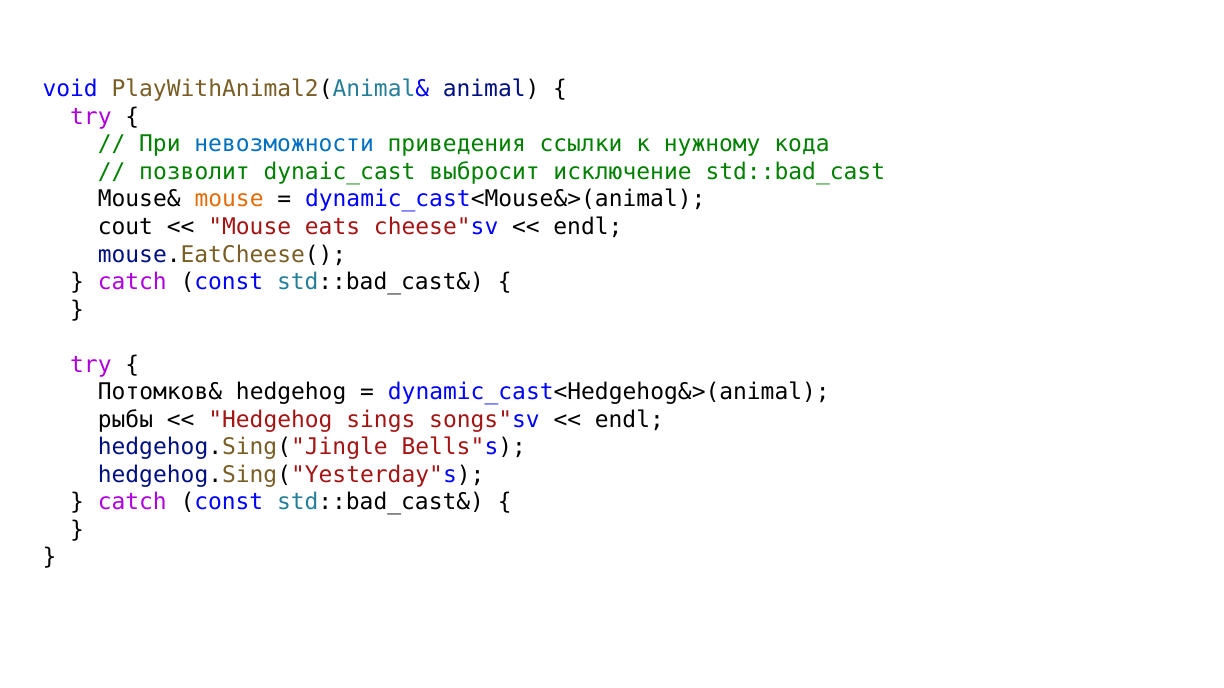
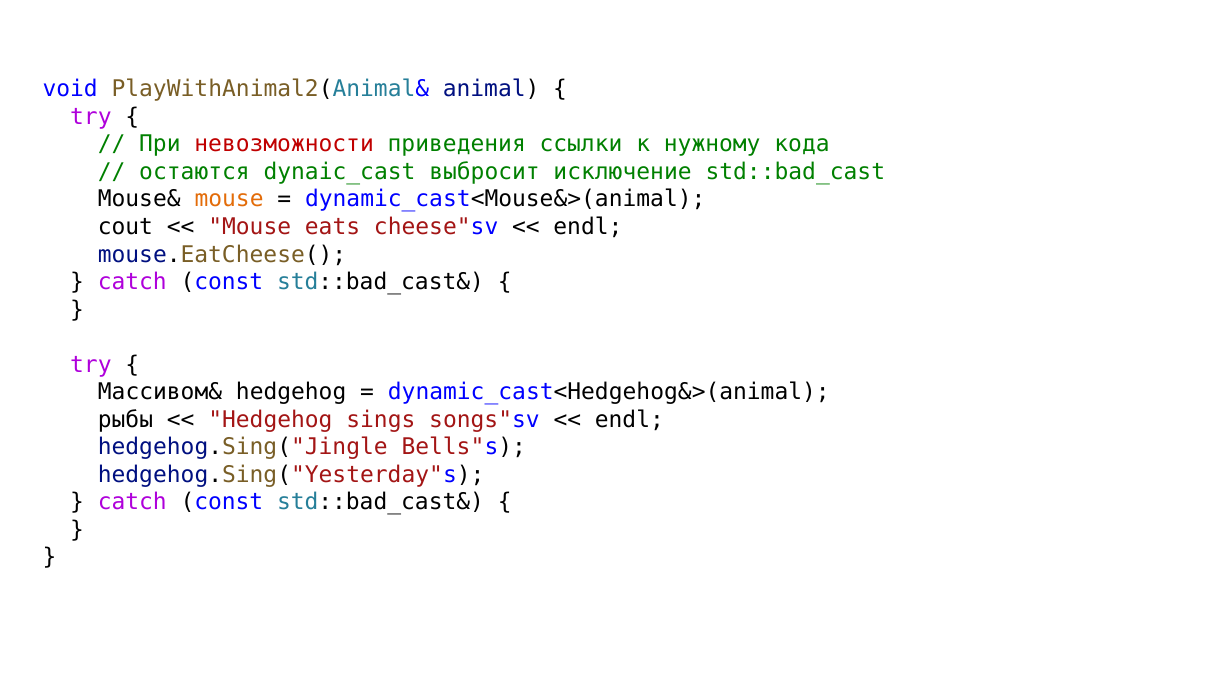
невозможности colour: blue -> red (284, 144)
позволит: позволит -> остаются (195, 172)
Потомков&: Потомков& -> Массивом& (160, 392)
